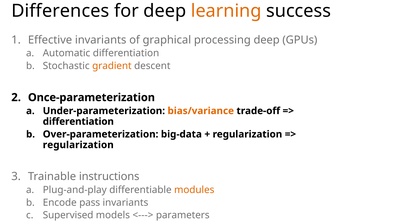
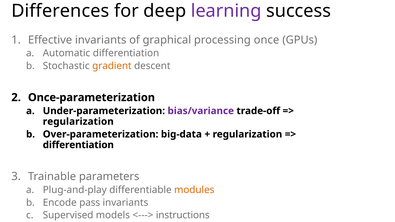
learning colour: orange -> purple (226, 11)
processing deep: deep -> once (266, 40)
bias/variance colour: orange -> purple (201, 111)
differentiation: differentiation -> regularization (78, 122)
regularization: regularization -> differentiation (78, 145)
instructions: instructions -> parameters (109, 177)
parameters: parameters -> instructions (183, 215)
